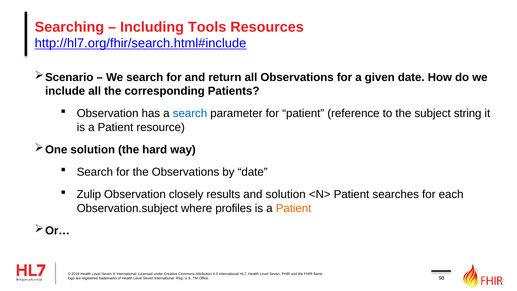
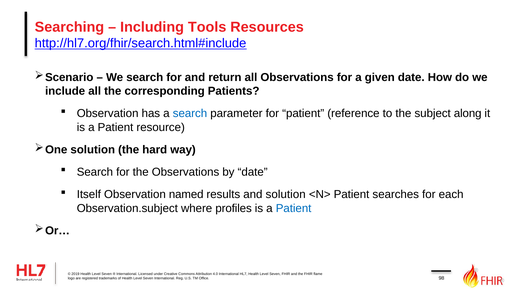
string: string -> along (468, 113)
Zulip: Zulip -> Itself (89, 194)
closely: closely -> named (186, 194)
Patient colour: orange -> blue (294, 208)
